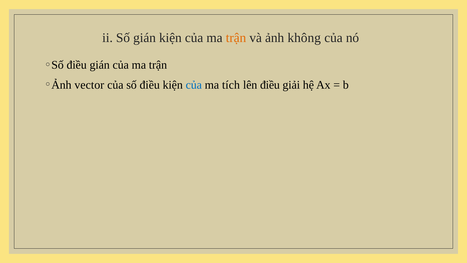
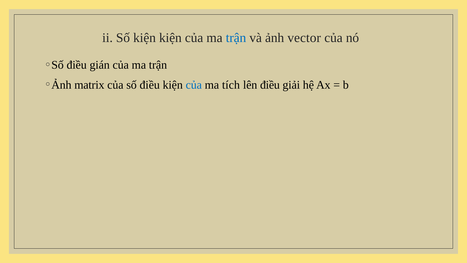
Số gián: gián -> kiện (145, 38)
trận colour: orange -> blue (236, 38)
không: không -> vector (304, 38)
vector: vector -> matrix (89, 85)
